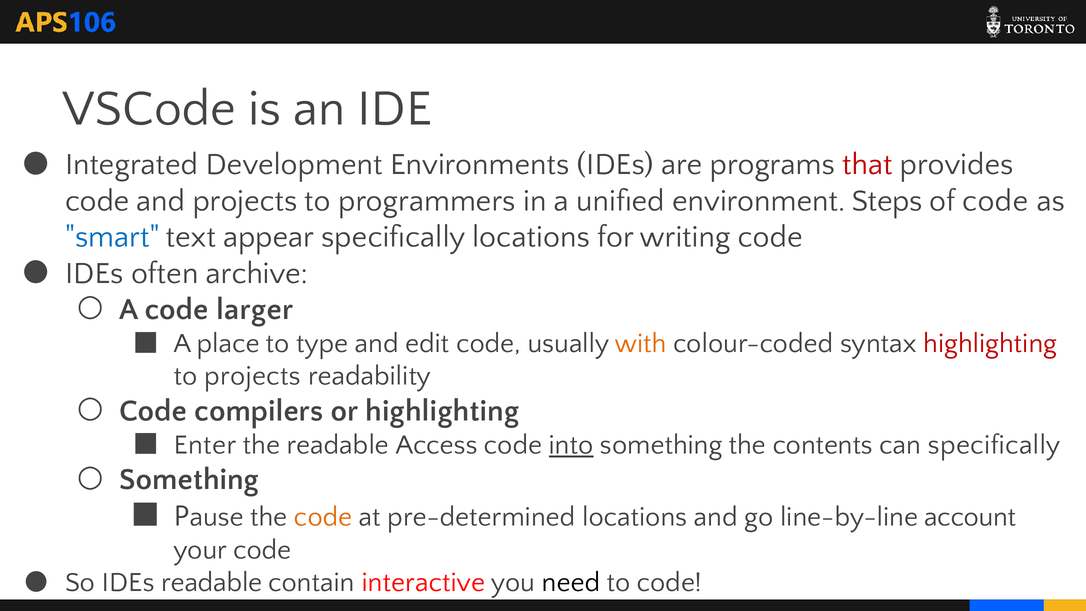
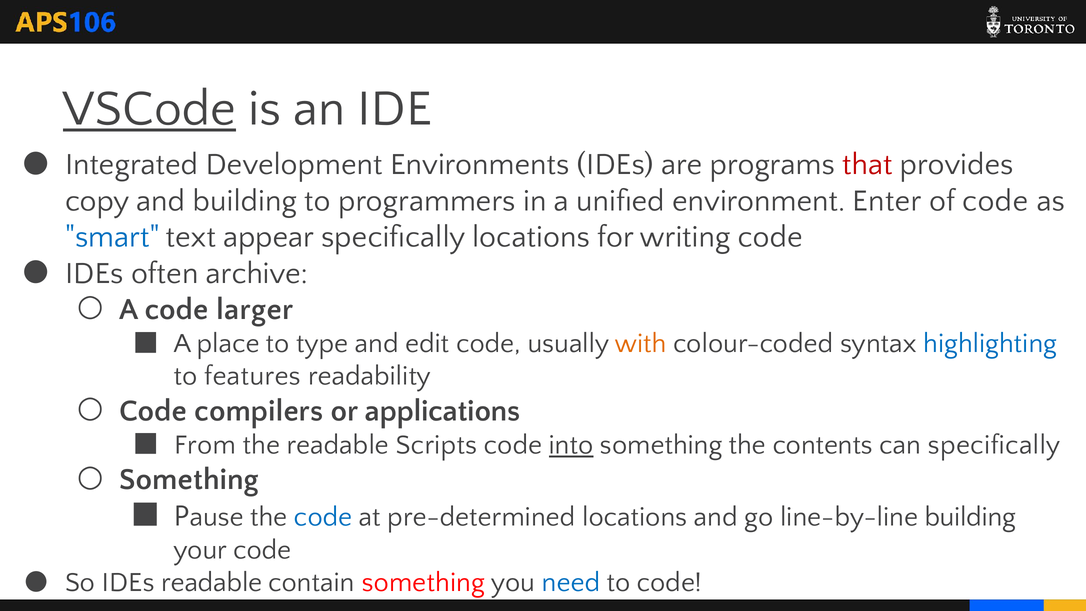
VSCode underline: none -> present (150, 108)
code: code -> copy (97, 201)
and projects: projects -> building (245, 201)
Steps: Steps -> Enter (887, 201)
highlighting colour: red -> blue (990, 343)
to projects: projects -> features (253, 376)
or highlighting: highlighting -> applications (443, 411)
Enter: Enter -> From (205, 445)
Access: Access -> Scripts (436, 445)
code colour: orange -> blue (323, 517)
line-by-line account: account -> building (970, 517)
contain interactive: interactive -> something (423, 582)
need colour: black -> blue (571, 582)
